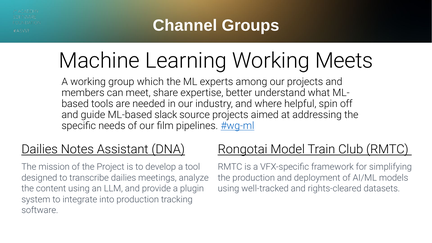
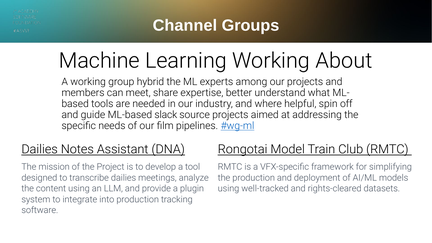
Meets: Meets -> About (344, 61)
which: which -> hybrid (150, 82)
